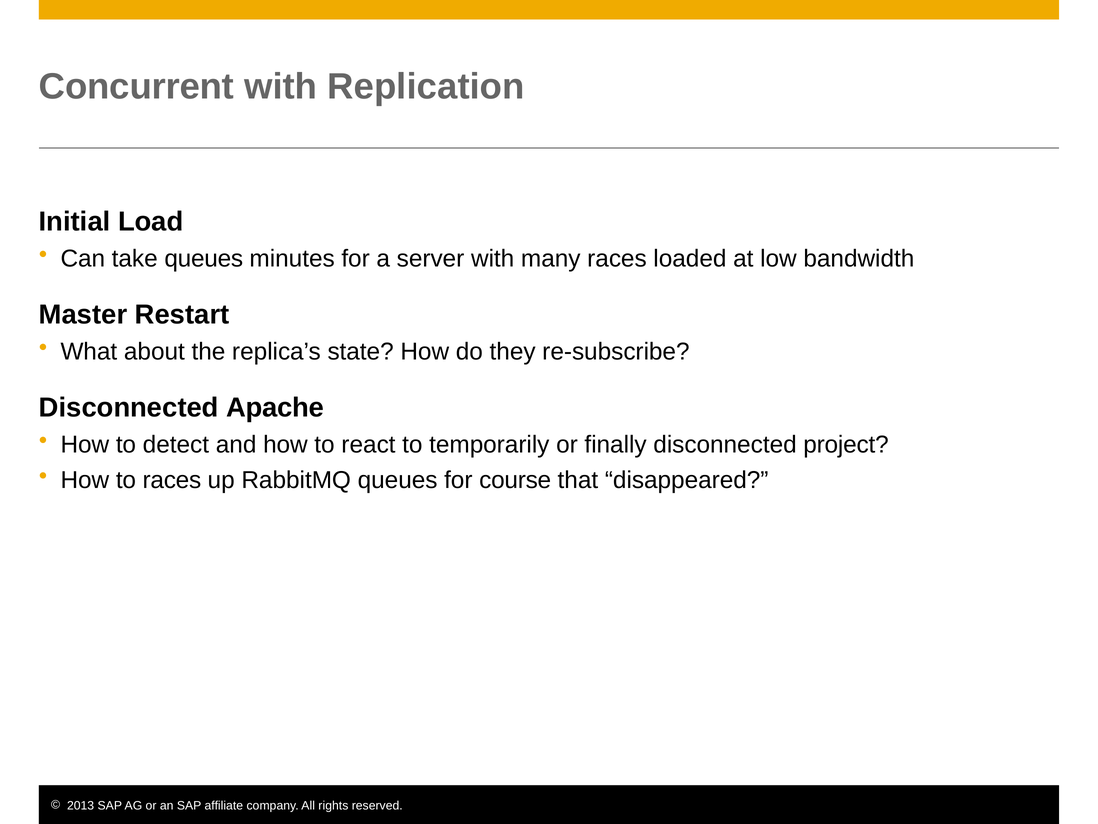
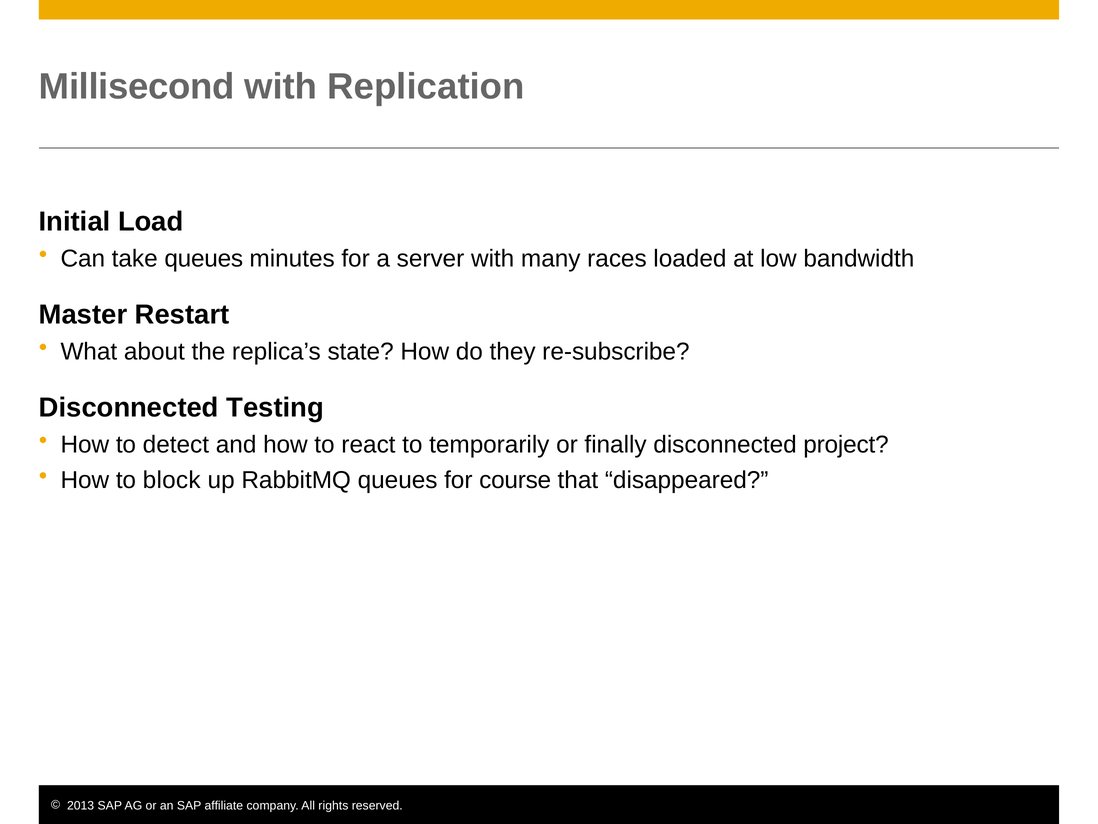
Concurrent: Concurrent -> Millisecond (137, 87)
Apache: Apache -> Testing (275, 407)
to races: races -> block (172, 480)
